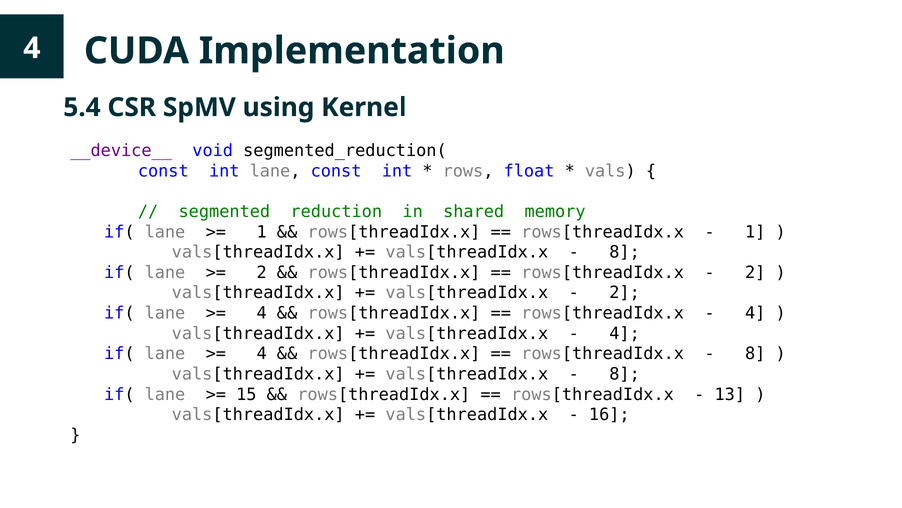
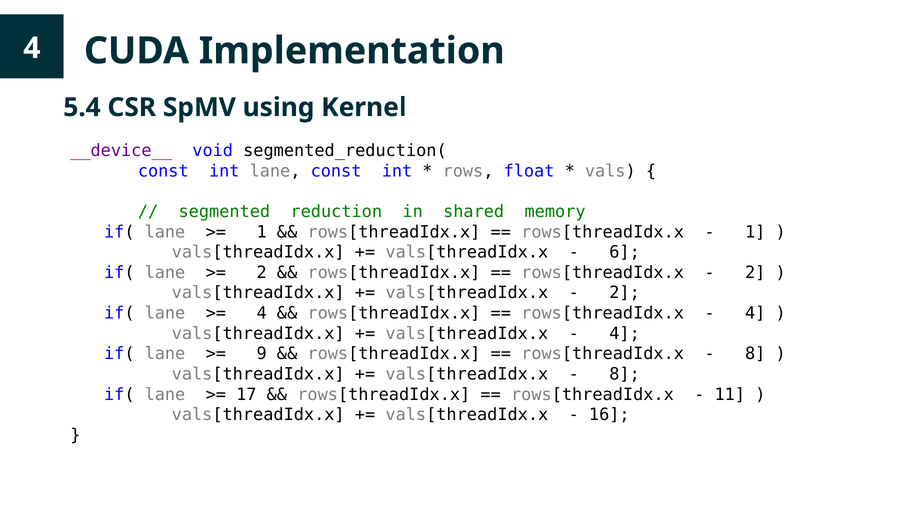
8: 8 -> 6 (625, 252)
4: 4 -> 9 (262, 353)
15: 15 -> 17 (246, 394)
13: 13 -> 11 (730, 394)
